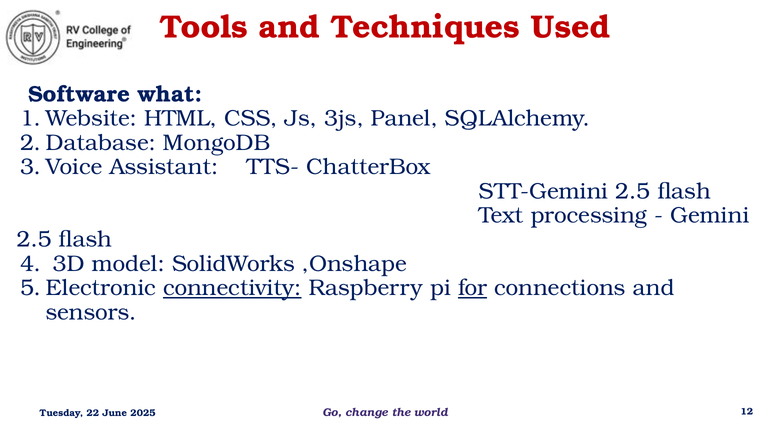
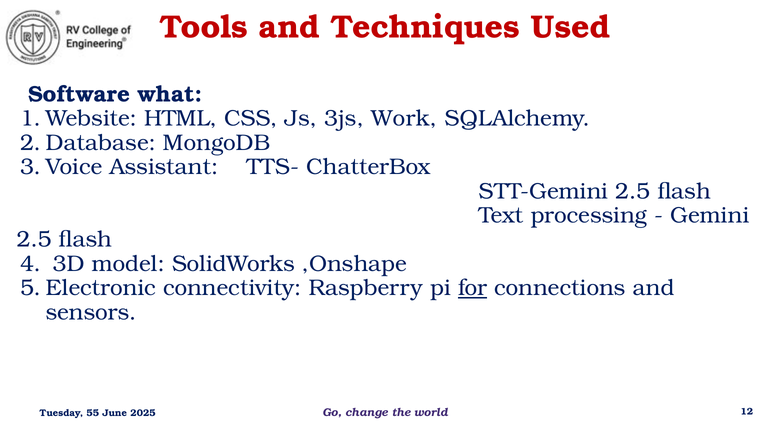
Panel: Panel -> Work (404, 119)
connectivity underline: present -> none (232, 288)
22: 22 -> 55 (93, 413)
